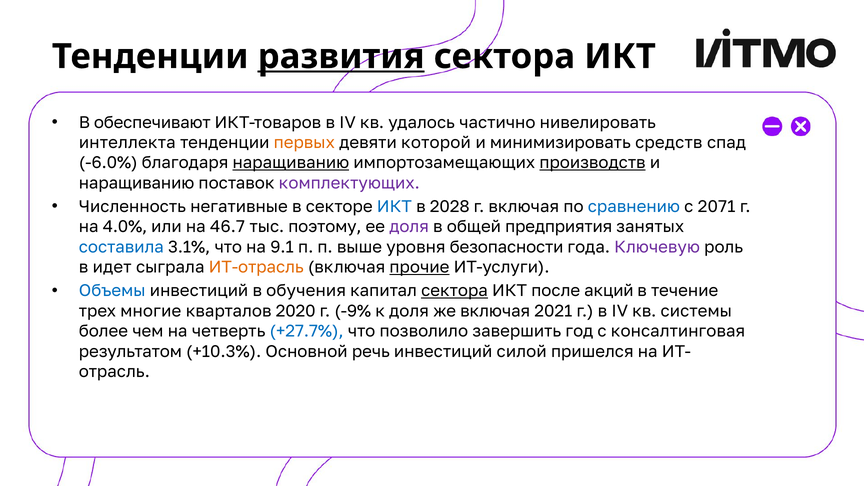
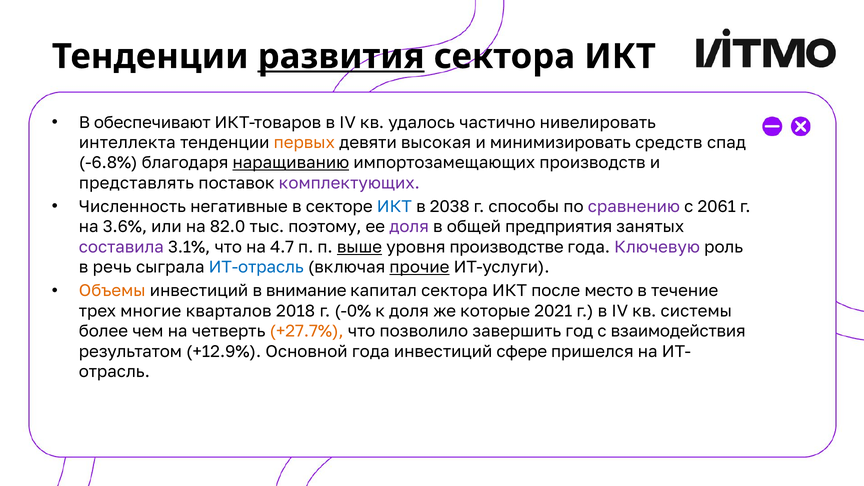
которой: которой -> высокая (436, 143)
-6.0%: -6.0% -> -6.8% (108, 163)
производств underline: present -> none (593, 163)
наращиванию: наращиванию -> представлять (136, 183)
2028: 2028 -> 2038 (450, 207)
г включая: включая -> способы (524, 207)
сравнению colour: blue -> purple (634, 207)
2071: 2071 -> 2061 (717, 207)
4.0%: 4.0% -> 3.6% (125, 227)
46.7: 46.7 -> 82.0 (228, 227)
составила colour: blue -> purple (121, 247)
9.1: 9.1 -> 4.7 (282, 247)
выше underline: none -> present (359, 247)
безопасности: безопасности -> производстве (507, 247)
идет: идет -> речь (112, 267)
ИТ-отрасль colour: orange -> blue (256, 267)
Объемы colour: blue -> orange (112, 291)
обучения: обучения -> внимание (306, 291)
сектора underline: present -> none (455, 291)
акций: акций -> место (609, 291)
2020: 2020 -> 2018 (296, 311)
-9%: -9% -> -0% (353, 311)
же включая: включая -> которые (495, 311)
+27.7% colour: blue -> orange (307, 331)
консалтинговая: консалтинговая -> взаимодействия (678, 331)
+10.3%: +10.3% -> +12.9% (224, 351)
Основной речь: речь -> года (371, 351)
силой: силой -> сфере (522, 351)
